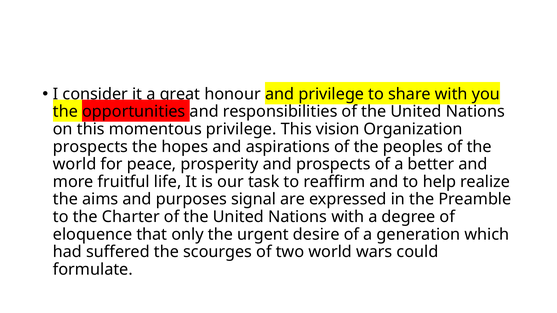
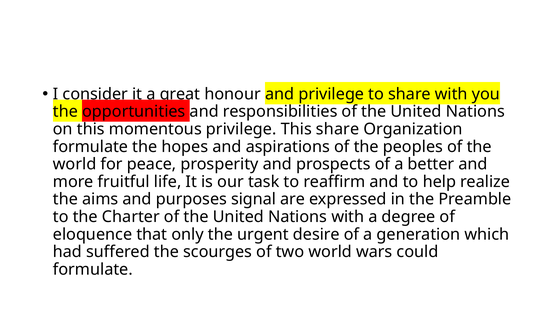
This vision: vision -> share (338, 129)
prospects: prospects -> formulate (91, 147)
